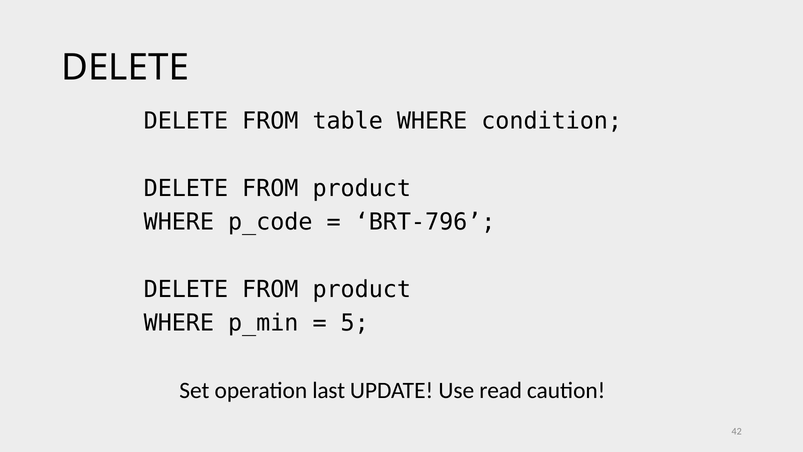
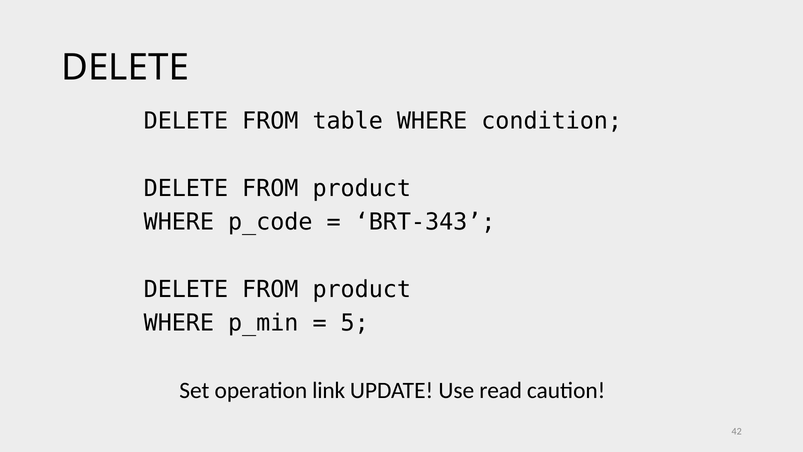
BRT-796: BRT-796 -> BRT-343 (425, 222)
last: last -> link (329, 390)
